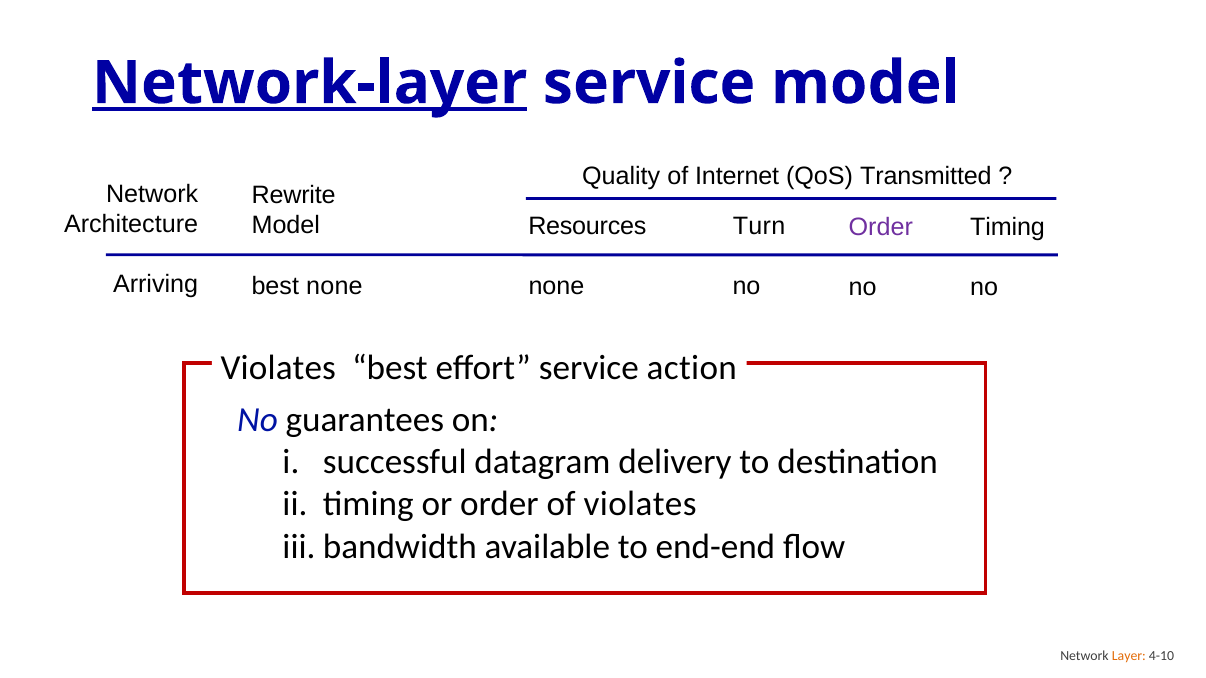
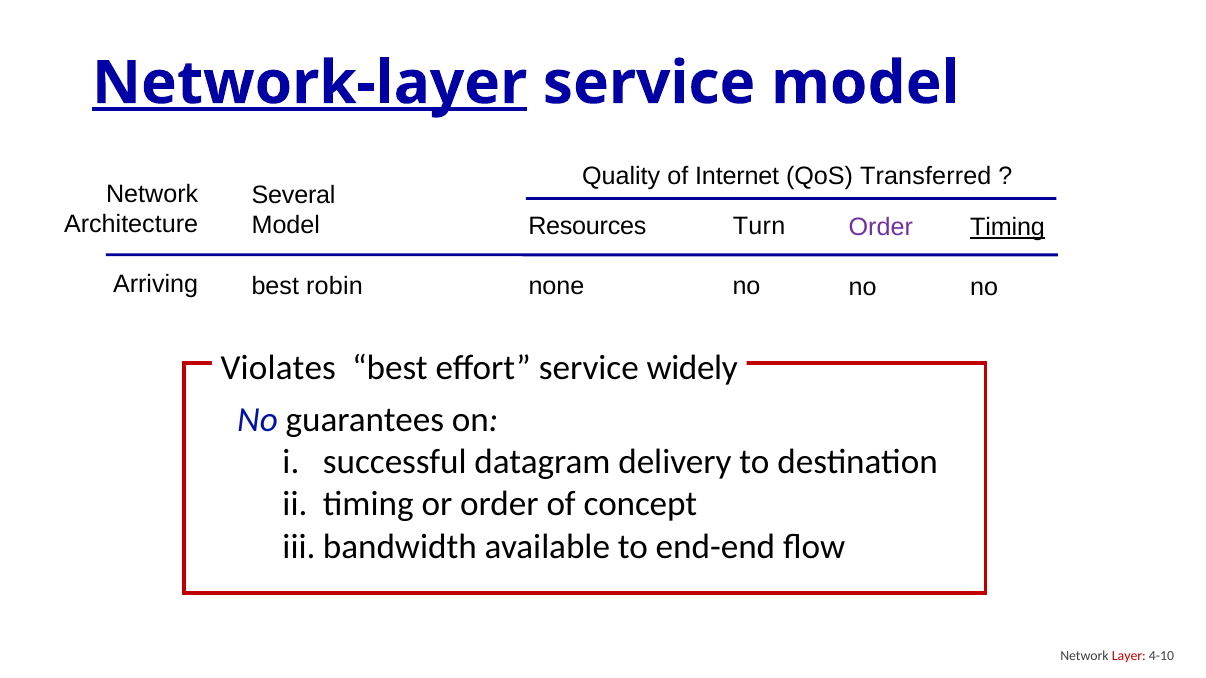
Transmitted: Transmitted -> Transferred (926, 176)
Rewrite: Rewrite -> Several (294, 195)
Timing underline: none -> present (1008, 227)
best none: none -> robin (334, 286)
action: action -> widely (692, 368)
of violates: violates -> concept (640, 505)
Layer colour: orange -> red (1129, 656)
